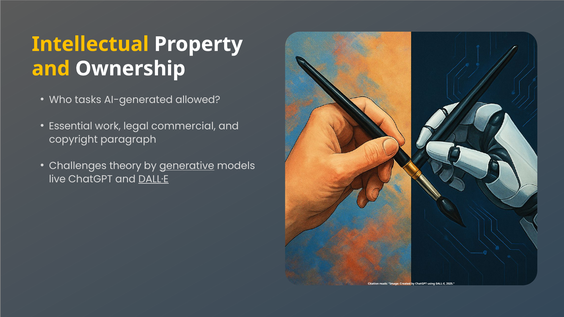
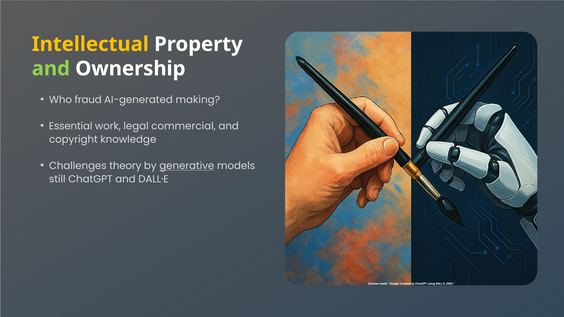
and colour: yellow -> light green (51, 69)
tasks: tasks -> fraud (88, 100)
allowed: allowed -> making (198, 100)
paragraph: paragraph -> knowledge (128, 139)
live: live -> still (57, 179)
DALL·E underline: present -> none (153, 179)
